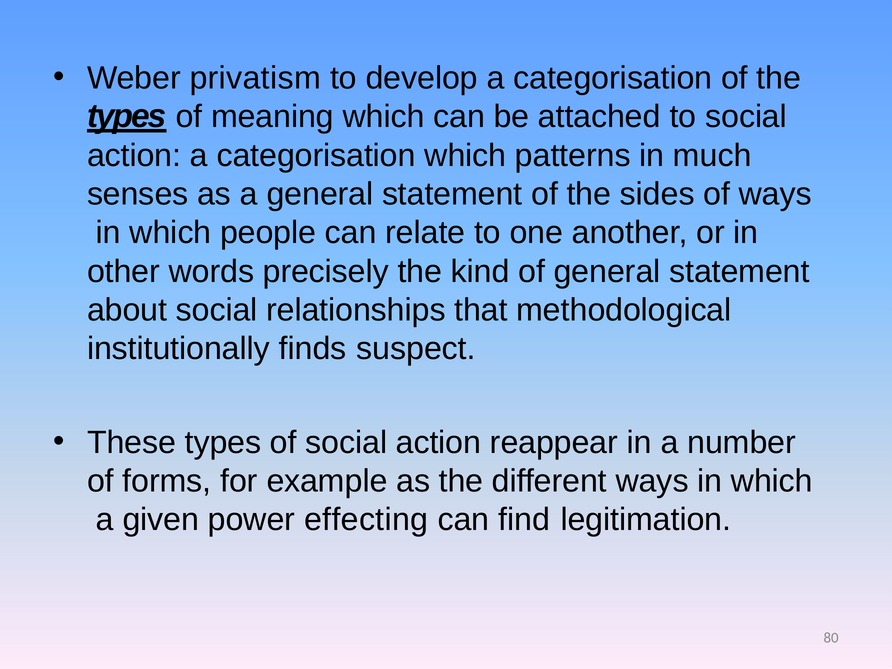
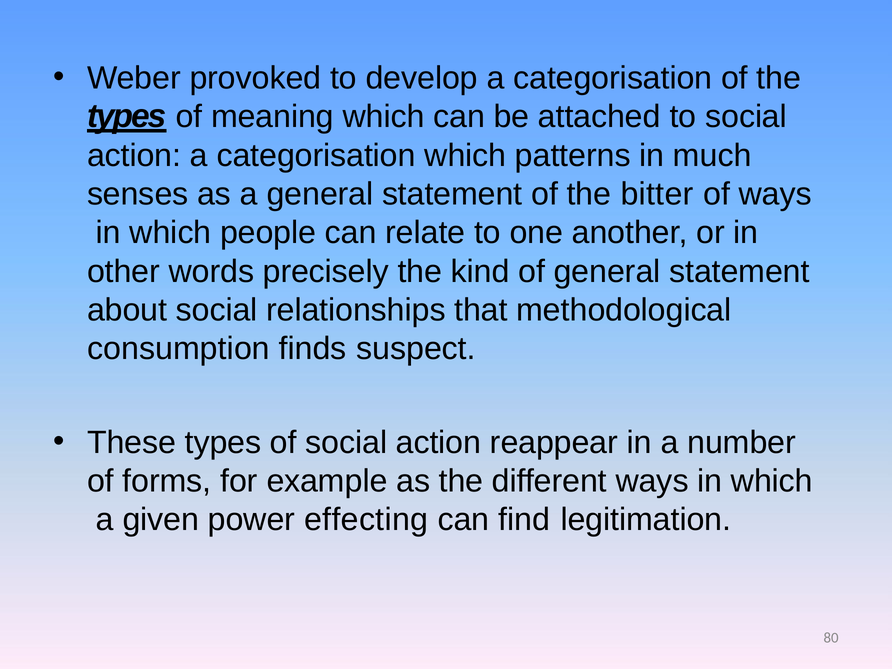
privatism: privatism -> provoked (255, 78)
sides: sides -> bitter (657, 194)
institutionally: institutionally -> consumption (178, 349)
